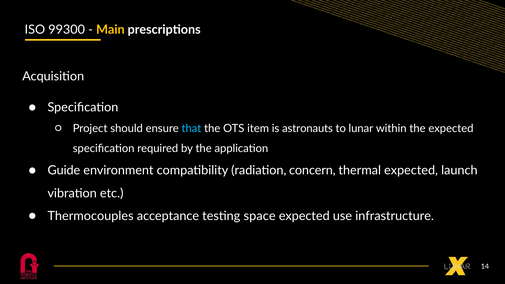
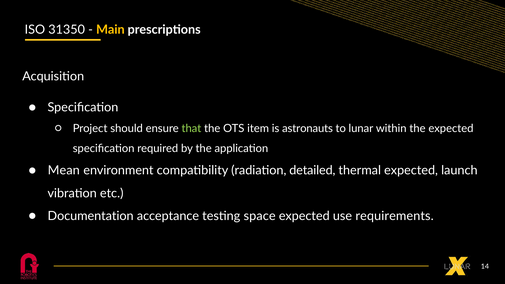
99300: 99300 -> 31350 (67, 30)
that colour: light blue -> light green (191, 128)
Guide: Guide -> Mean (64, 170)
concern: concern -> detailed (312, 170)
Thermocouples: Thermocouples -> Documentation (91, 216)
infrastructure: infrastructure -> requirements (395, 216)
